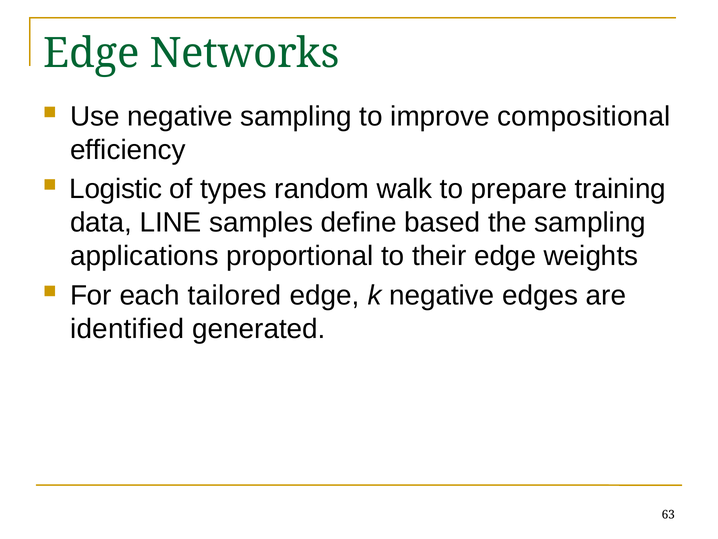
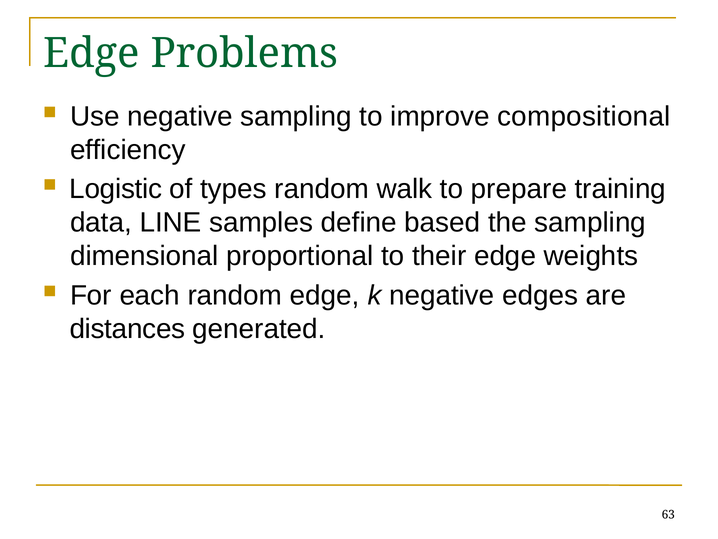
Networks: Networks -> Problems (245, 53)
applications: applications -> dimensional (144, 256)
each tailored: tailored -> random (235, 295)
identified: identified -> distances (127, 329)
